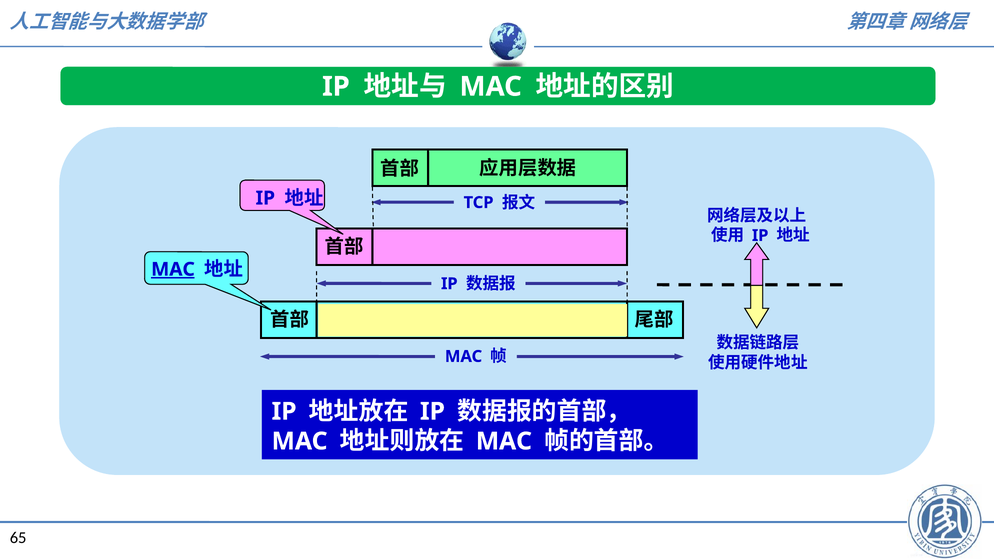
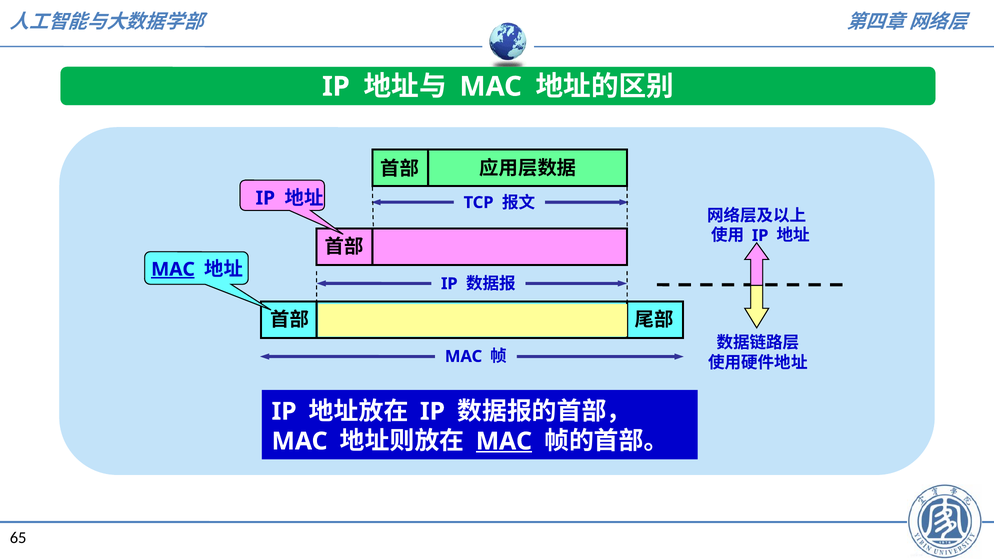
MAC underline: none -> present (504, 441)
